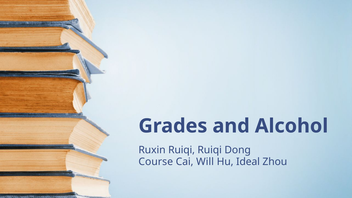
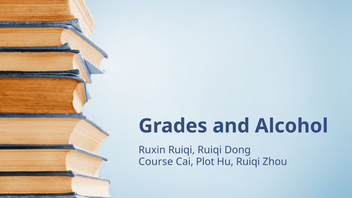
Will: Will -> Plot (205, 162)
Hu Ideal: Ideal -> Ruiqi (248, 162)
